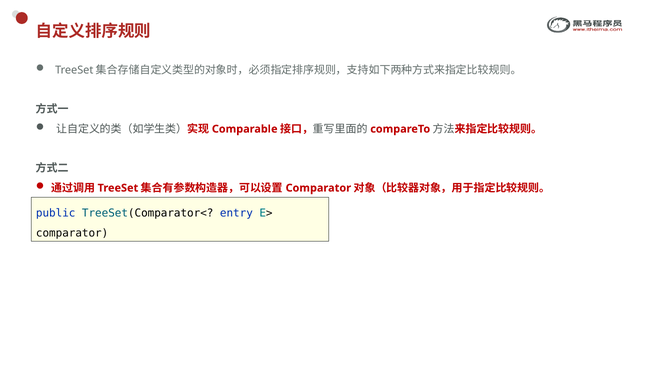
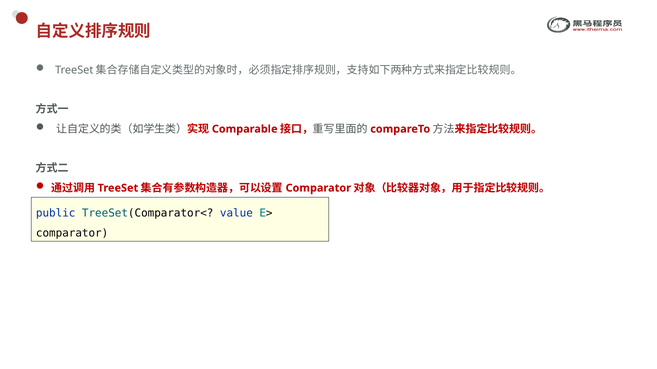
entry: entry -> value (236, 214)
